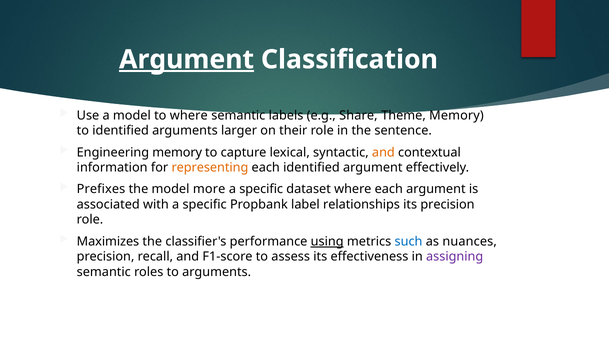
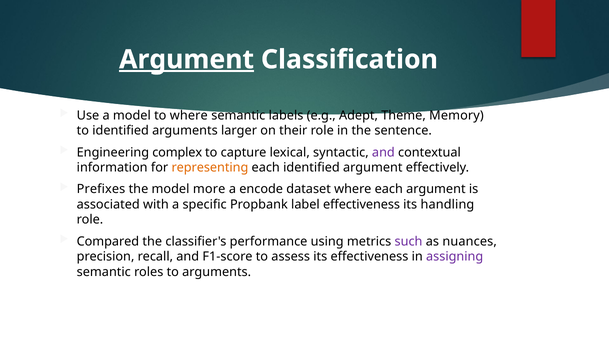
Share: Share -> Adept (358, 115)
Engineering memory: memory -> complex (177, 152)
and colour: orange -> purple (383, 152)
specific: specific -> encode (261, 189)
label relationships: relationships -> effectiveness (362, 204)
its precision: precision -> handling (447, 204)
Maximizes: Maximizes -> Compared (108, 241)
using underline: present -> none (327, 241)
such colour: blue -> purple (409, 241)
